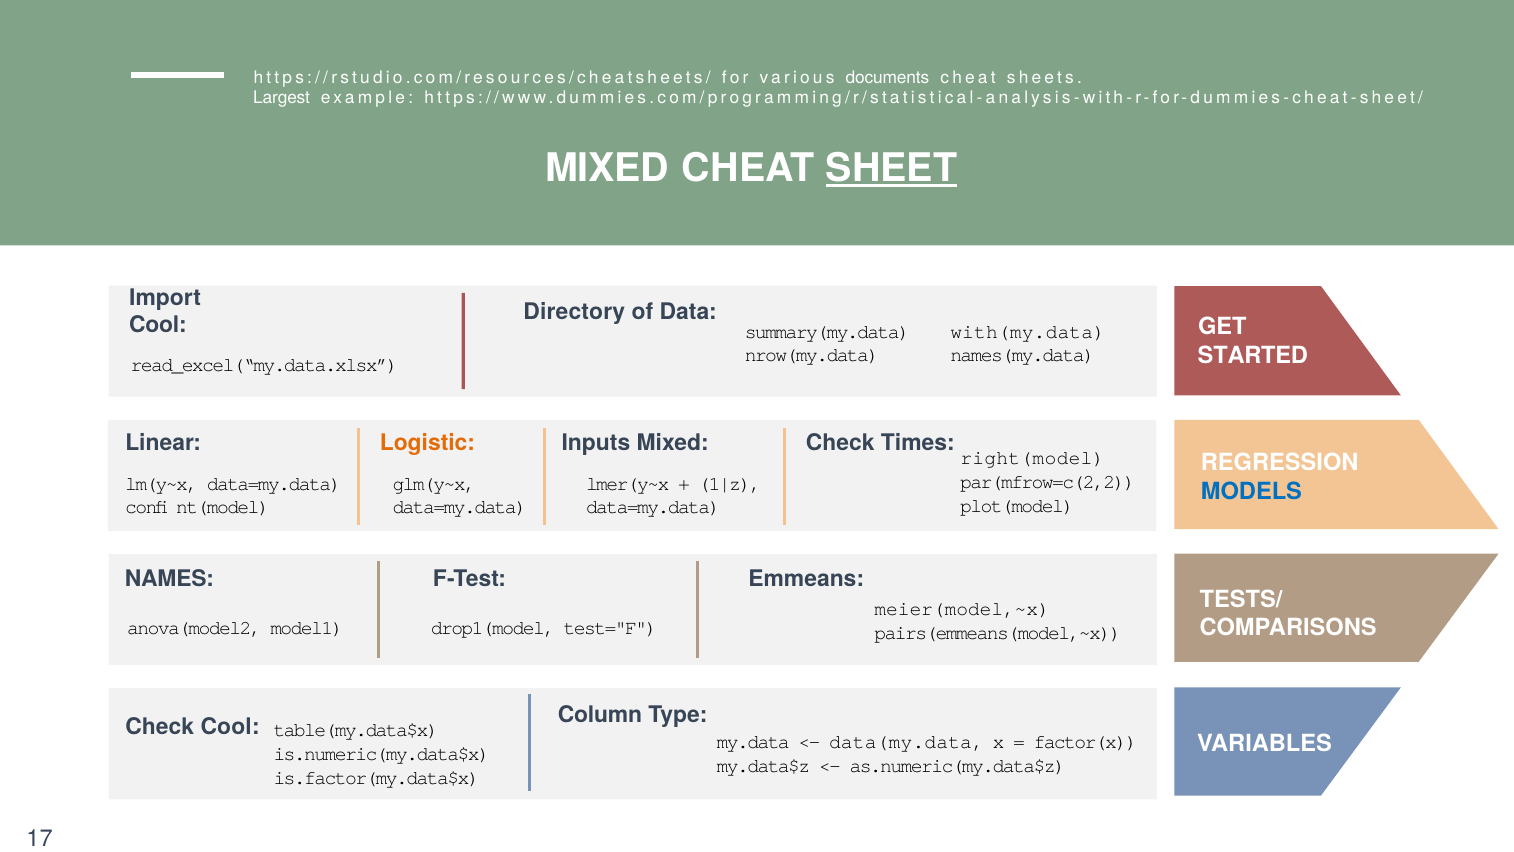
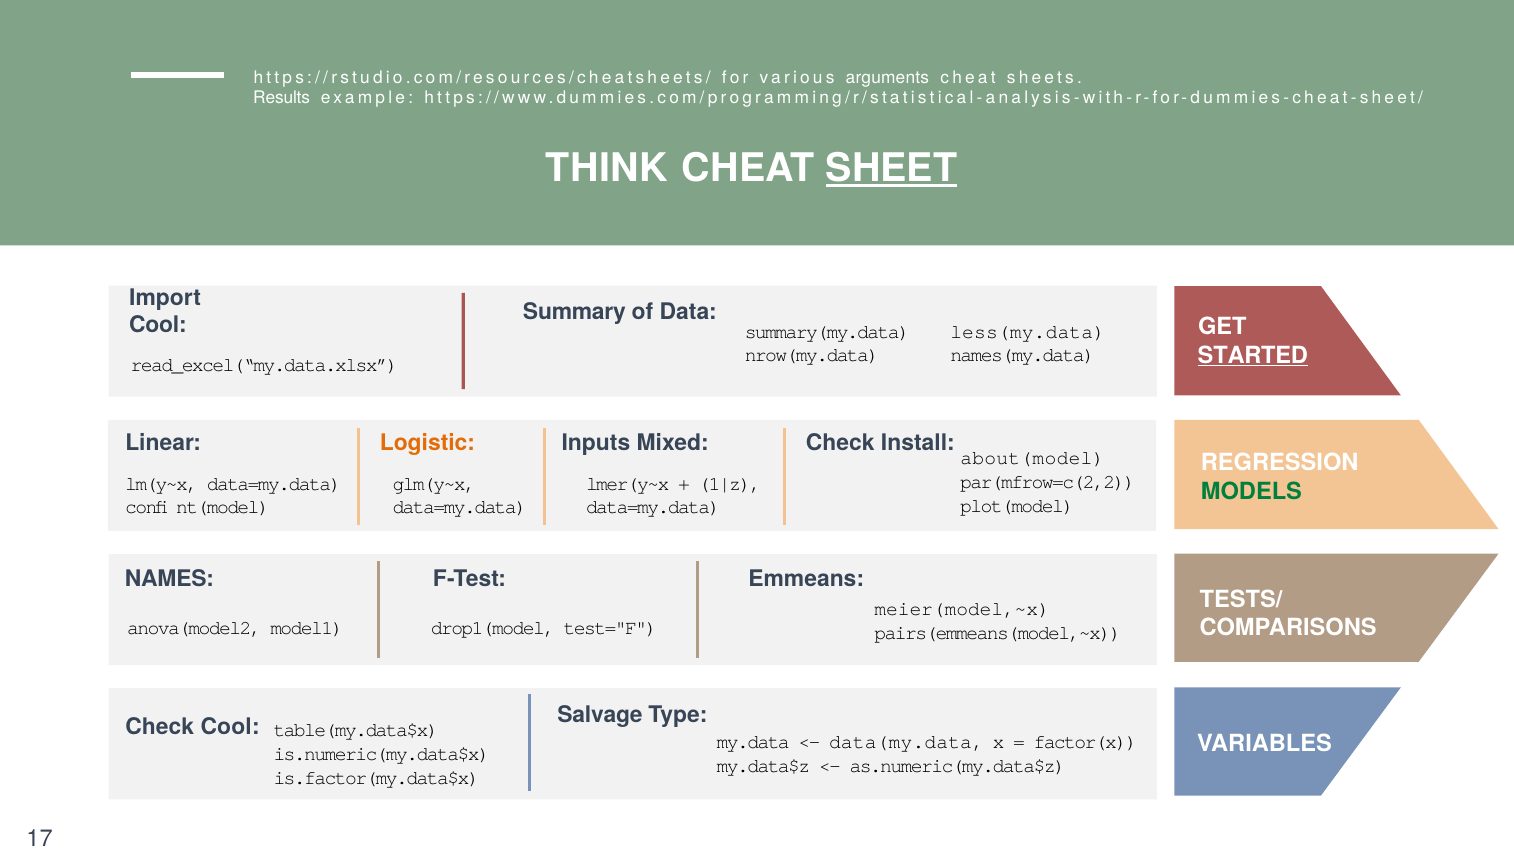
documents: documents -> arguments (887, 77)
Largest: Largest -> Results (282, 98)
MIXED: MIXED -> THINK (607, 169)
Directory: Directory -> Summary (574, 312)
with(my.data: with(my.data -> less(my.data (1028, 332)
STARTED underline: none -> present (1253, 355)
Times: Times -> Install (918, 443)
right(model: right(model -> about(model (1032, 459)
MODELS colour: blue -> green (1251, 492)
Column: Column -> Salvage (600, 715)
